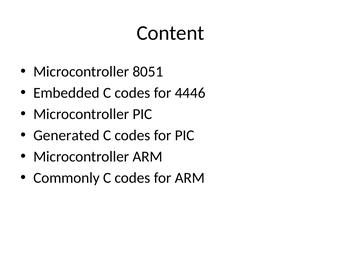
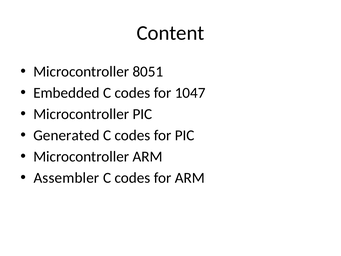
4446: 4446 -> 1047 (190, 93)
Commonly: Commonly -> Assembler (66, 178)
